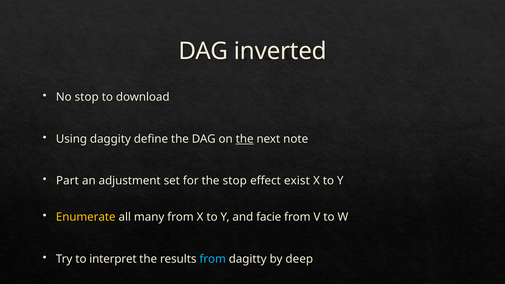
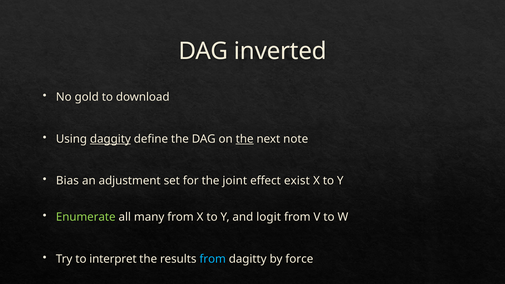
No stop: stop -> gold (87, 97)
daggity underline: none -> present (110, 139)
Part: Part -> Bias (67, 181)
the stop: stop -> joint (235, 181)
Enumerate colour: yellow -> light green (86, 217)
facie: facie -> logit (269, 217)
deep: deep -> force (299, 259)
